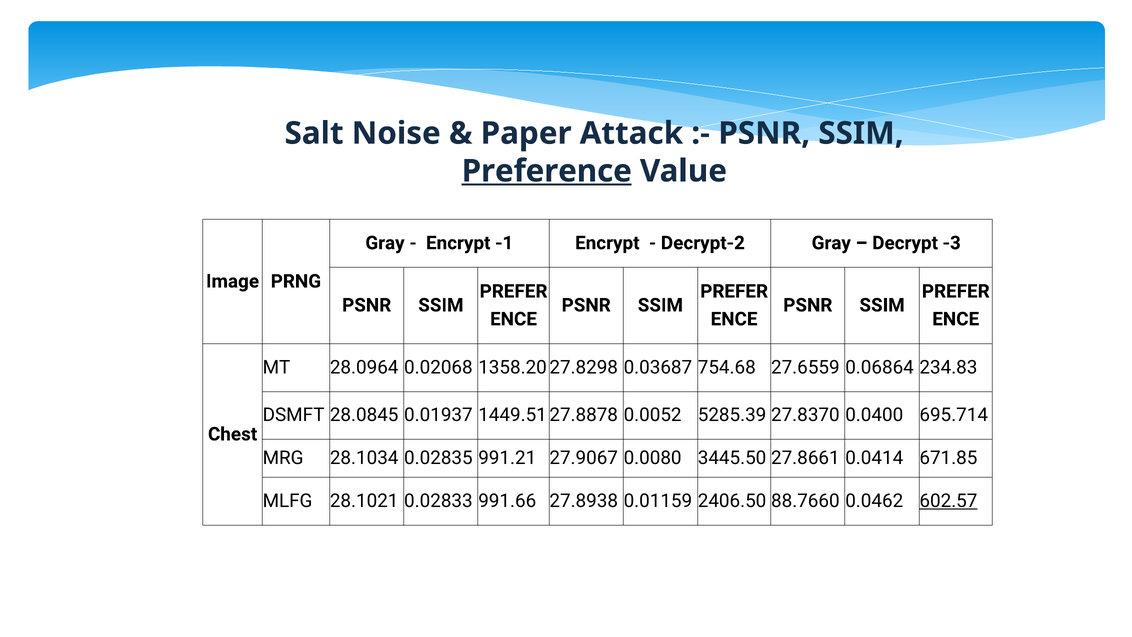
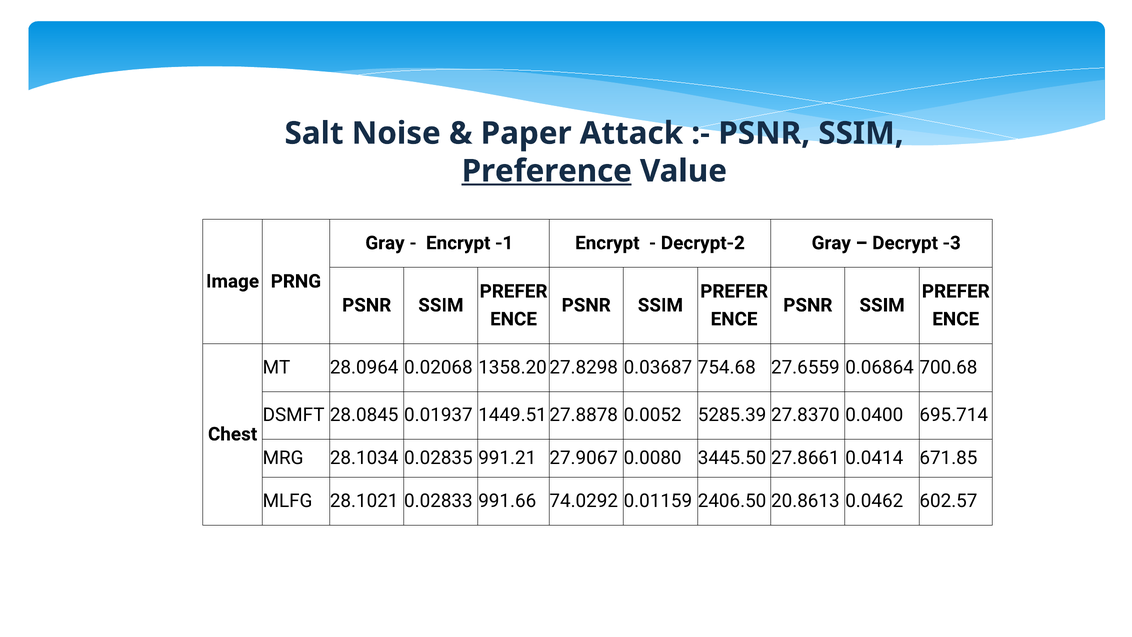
234.83: 234.83 -> 700.68 (948, 367)
27.8938: 27.8938 -> 74.0292 (584, 501)
88.7660: 88.7660 -> 20.8613 (805, 501)
602.57 underline: present -> none (948, 501)
